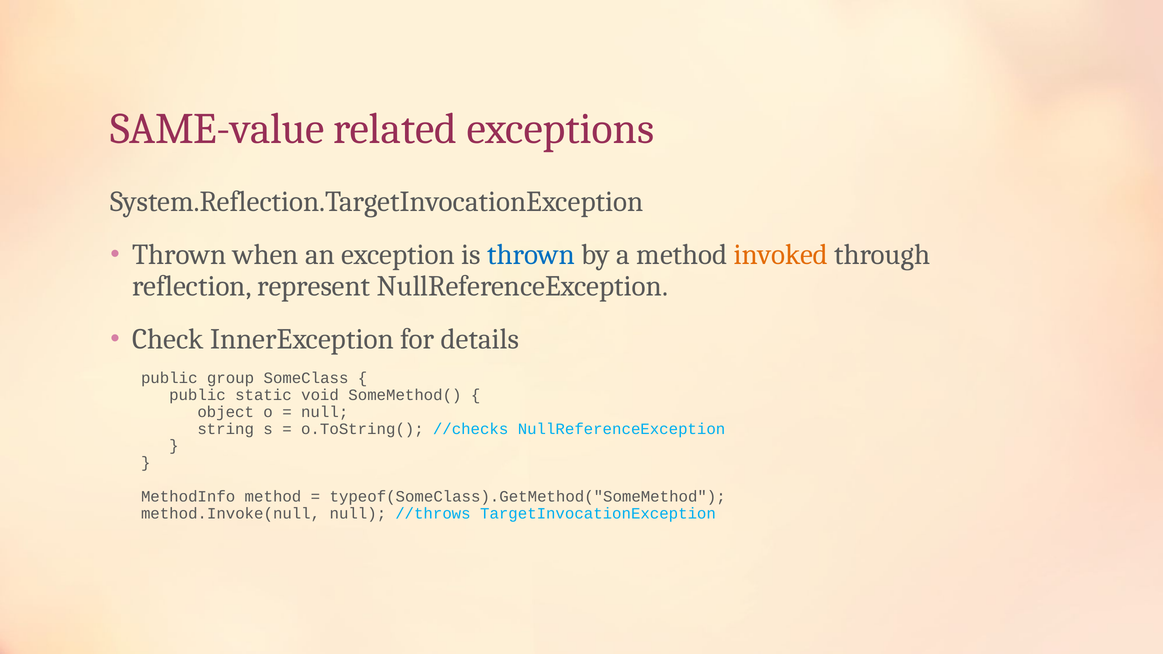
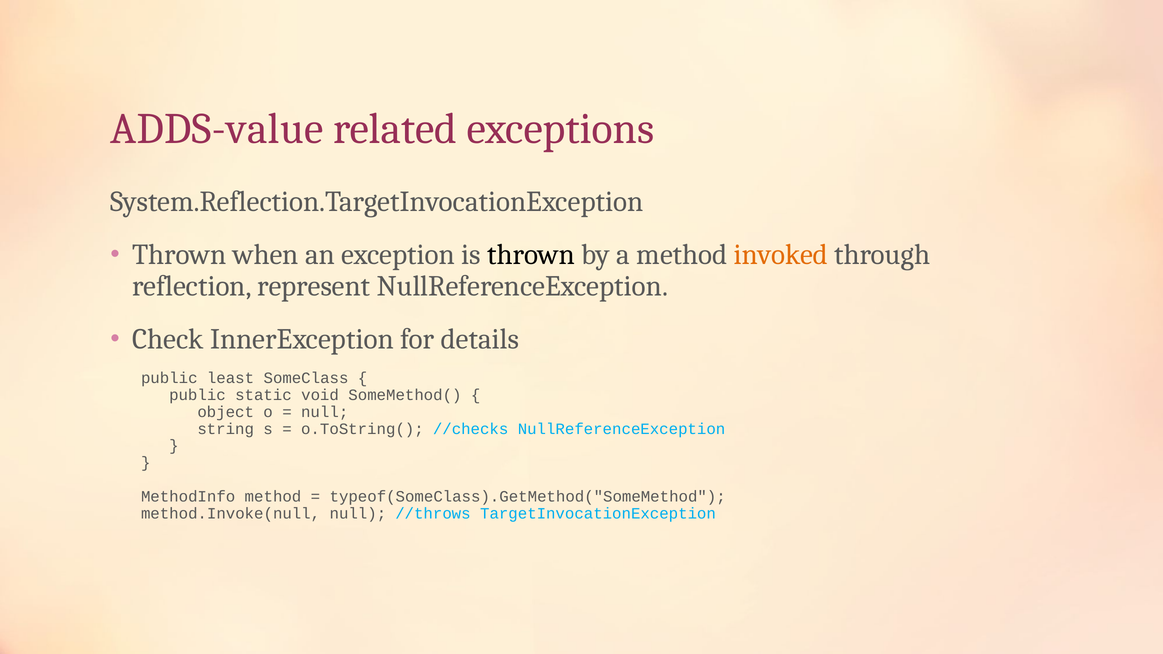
SAME-value: SAME-value -> ADDS-value (217, 129)
thrown colour: blue -> black (531, 255)
group: group -> least (231, 378)
